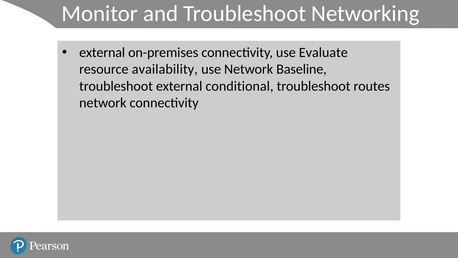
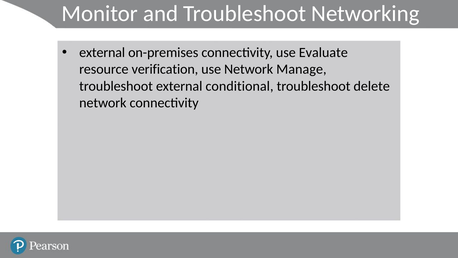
availability: availability -> verification (165, 69)
Baseline: Baseline -> Manage (301, 69)
routes: routes -> delete (372, 86)
